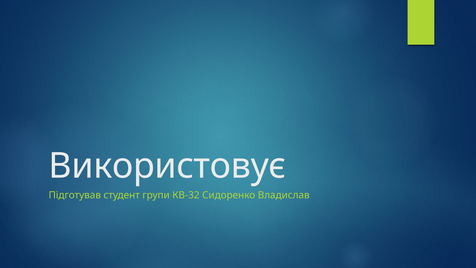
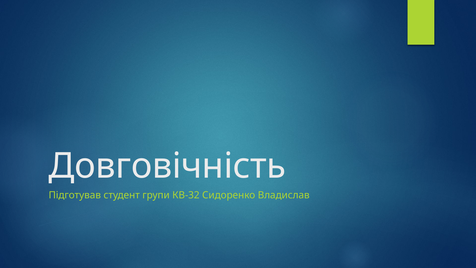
Використовує: Використовує -> Довговічність (167, 166)
